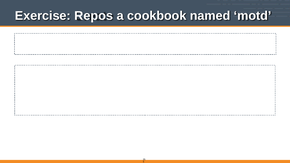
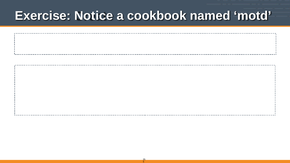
Repos: Repos -> Notice (94, 16)
